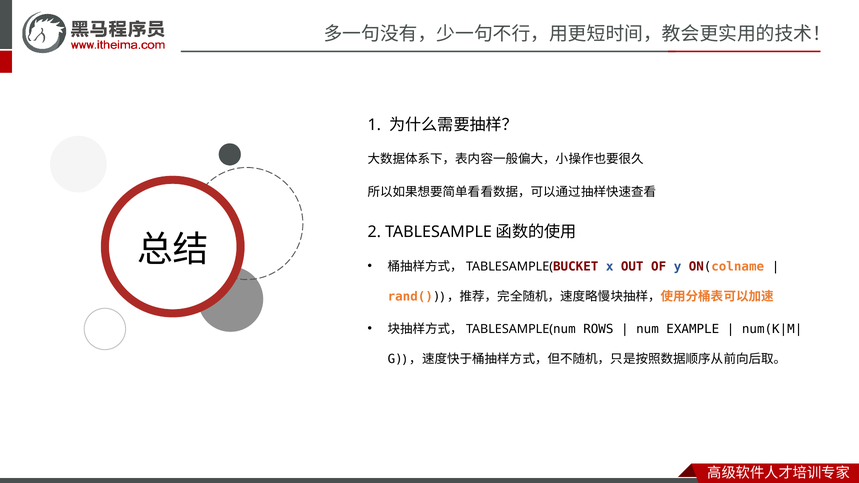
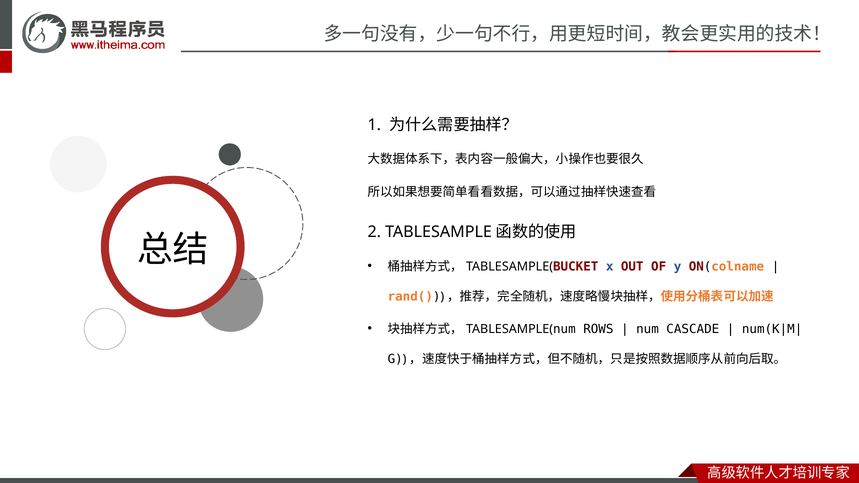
EXAMPLE: EXAMPLE -> CASCADE (693, 329)
